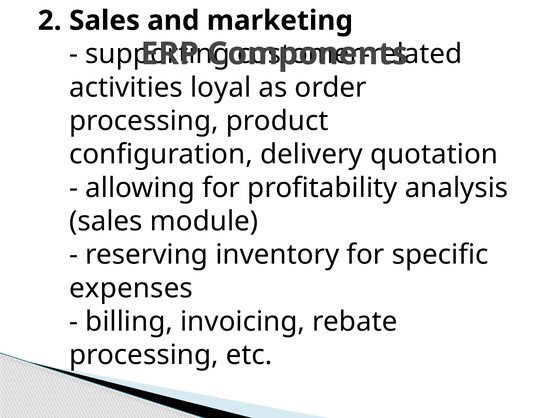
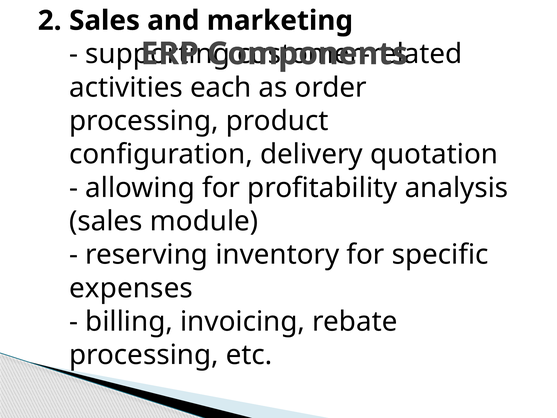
loyal: loyal -> each (221, 87)
